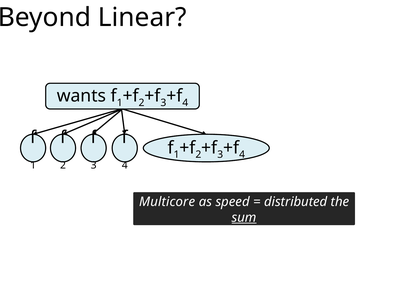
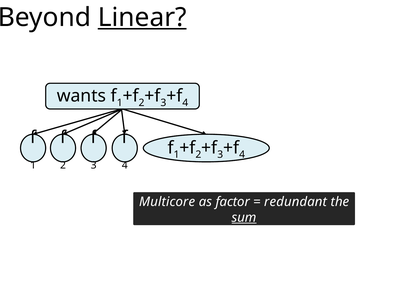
Linear underline: none -> present (142, 17)
speed: speed -> factor (233, 202)
distributed: distributed -> redundant (296, 202)
